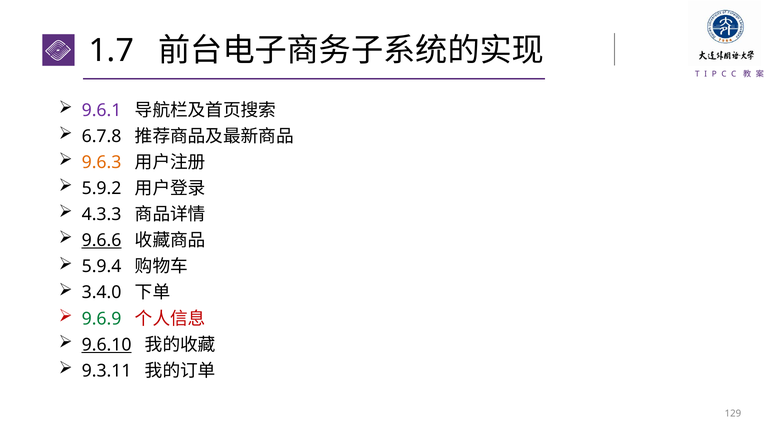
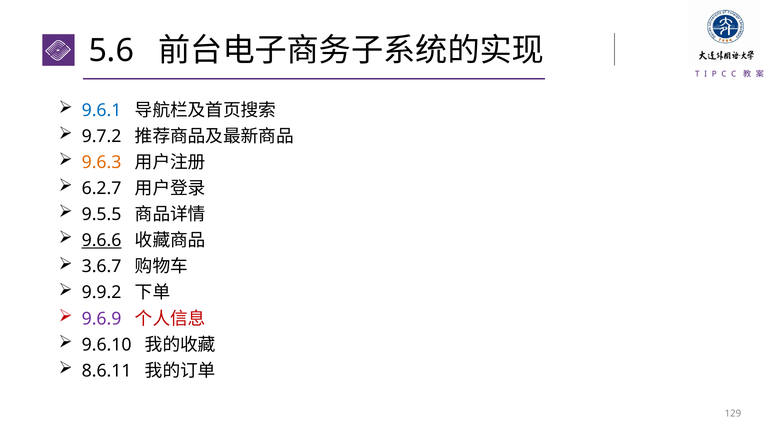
1.7: 1.7 -> 5.6 (111, 51)
9.6.1 colour: purple -> blue (102, 110)
6.7.8: 6.7.8 -> 9.7.2 (102, 136)
5.9.2: 5.9.2 -> 6.2.7 (102, 189)
4.3.3: 4.3.3 -> 9.5.5 (102, 215)
5.9.4: 5.9.4 -> 3.6.7 (102, 267)
3.4.0: 3.4.0 -> 9.9.2 (102, 293)
9.6.9 colour: green -> purple (102, 319)
9.6.10 underline: present -> none (107, 345)
9.3.11: 9.3.11 -> 8.6.11 (107, 371)
